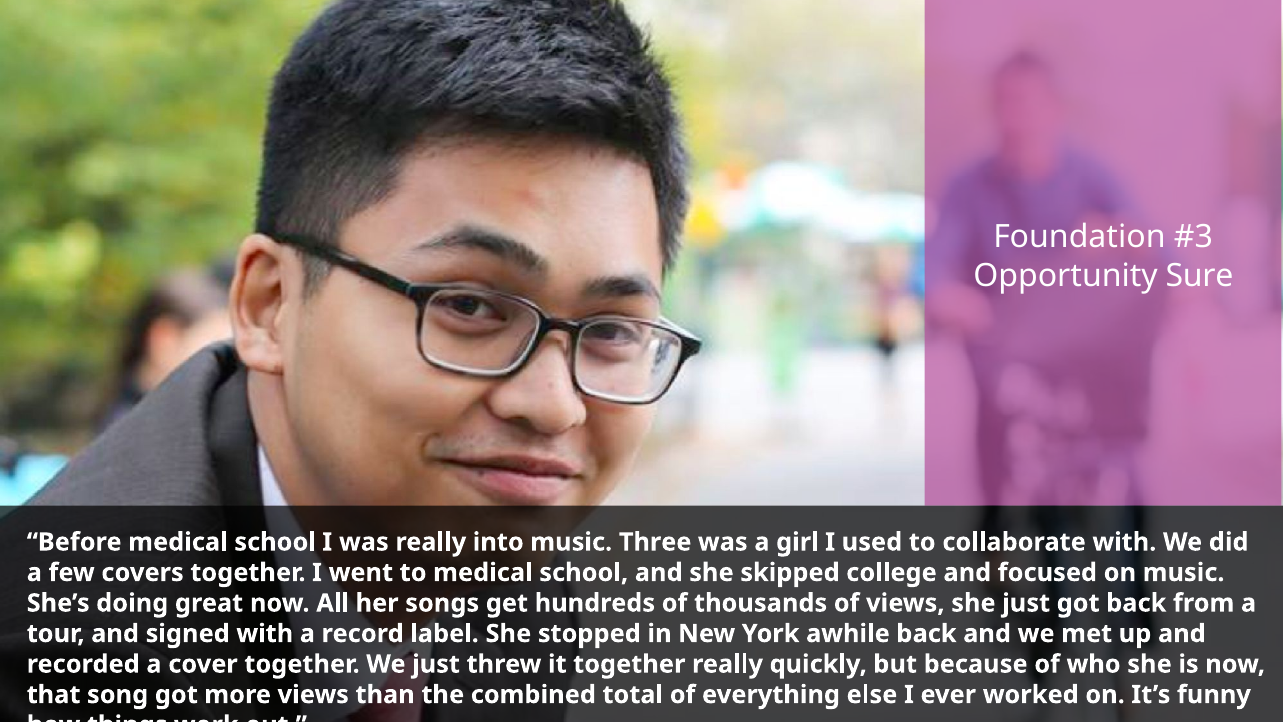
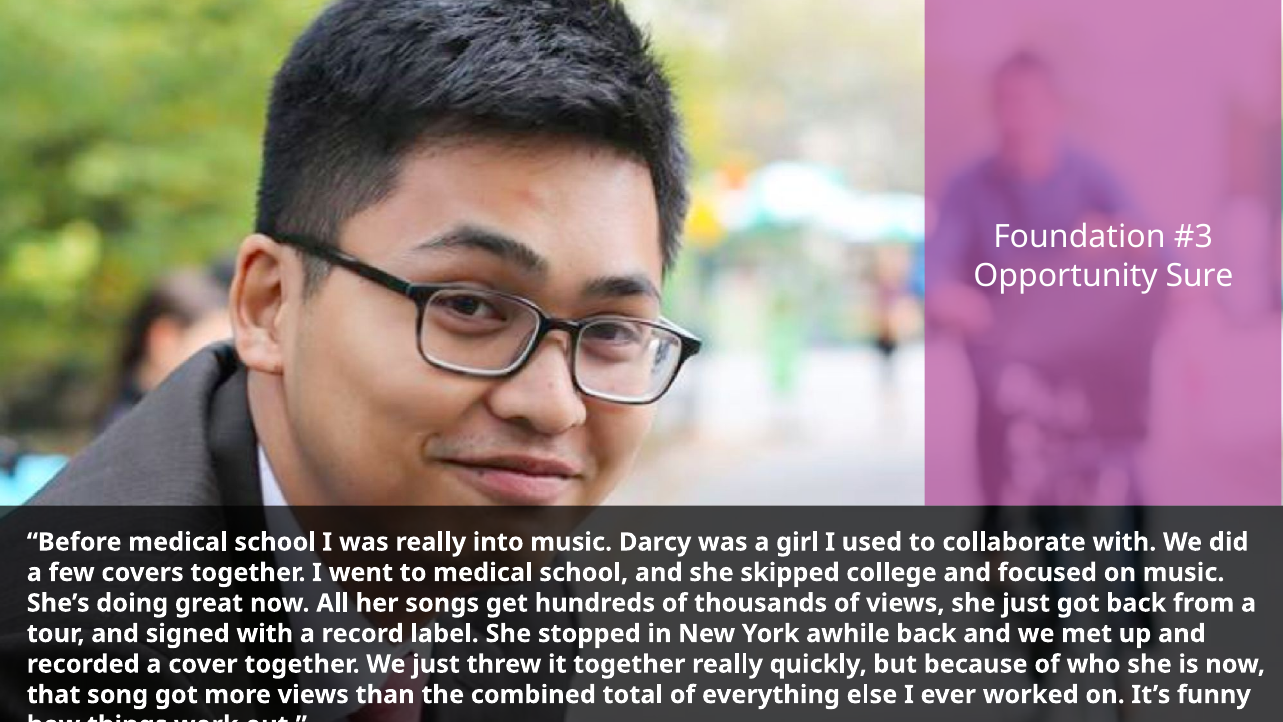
Three: Three -> Darcy (655, 542)
